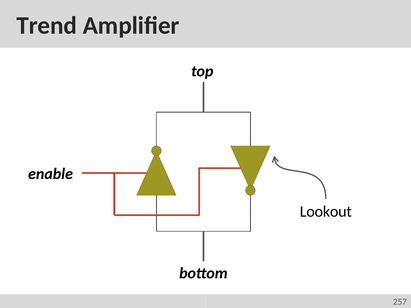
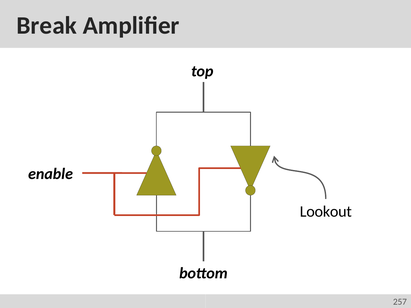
Trend: Trend -> Break (47, 26)
